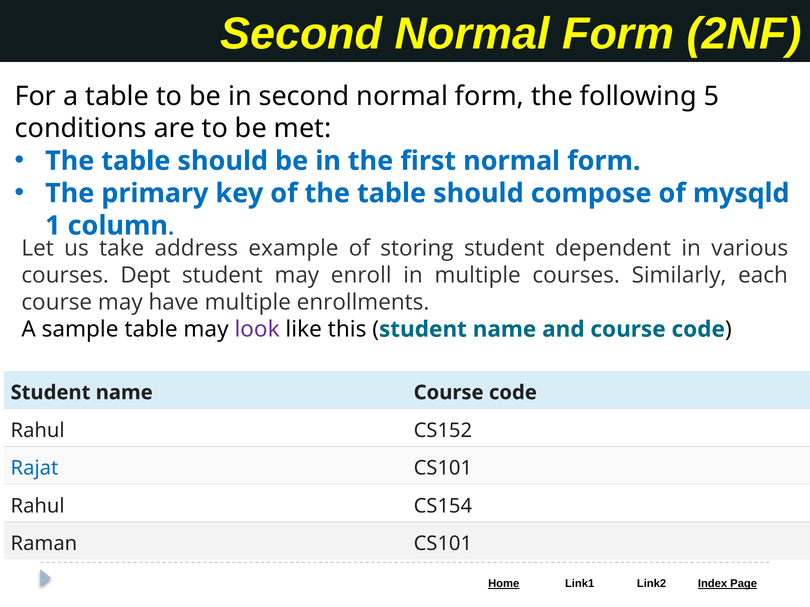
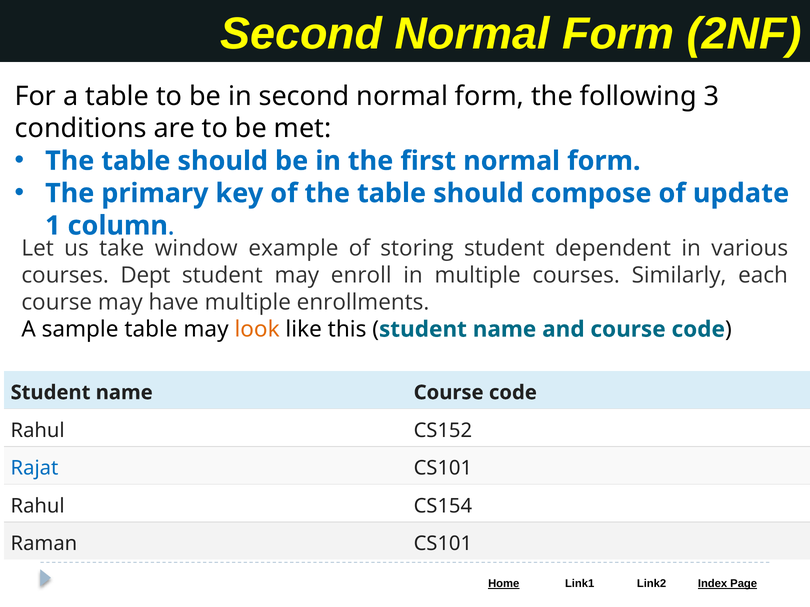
5: 5 -> 3 (711, 96)
mysqld: mysqld -> update (741, 193)
address: address -> window (196, 249)
look colour: purple -> orange (257, 330)
